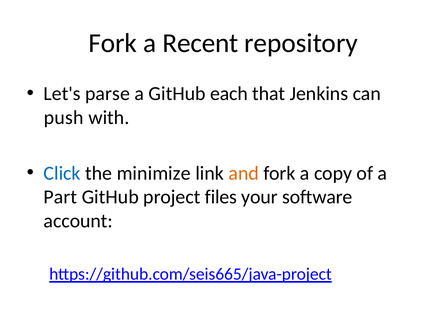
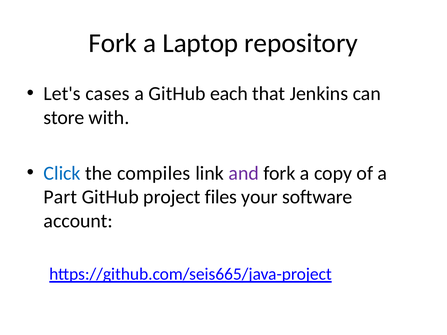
Recent: Recent -> Laptop (200, 43)
parse: parse -> cases (107, 94)
push: push -> store (64, 118)
minimize: minimize -> compiles (154, 173)
and colour: orange -> purple (244, 173)
